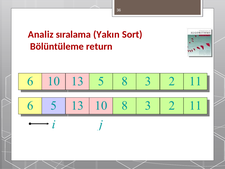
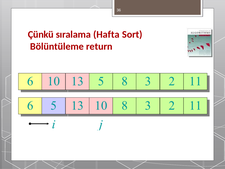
Analiz: Analiz -> Çünkü (41, 34)
Yakın: Yakın -> Hafta (106, 34)
